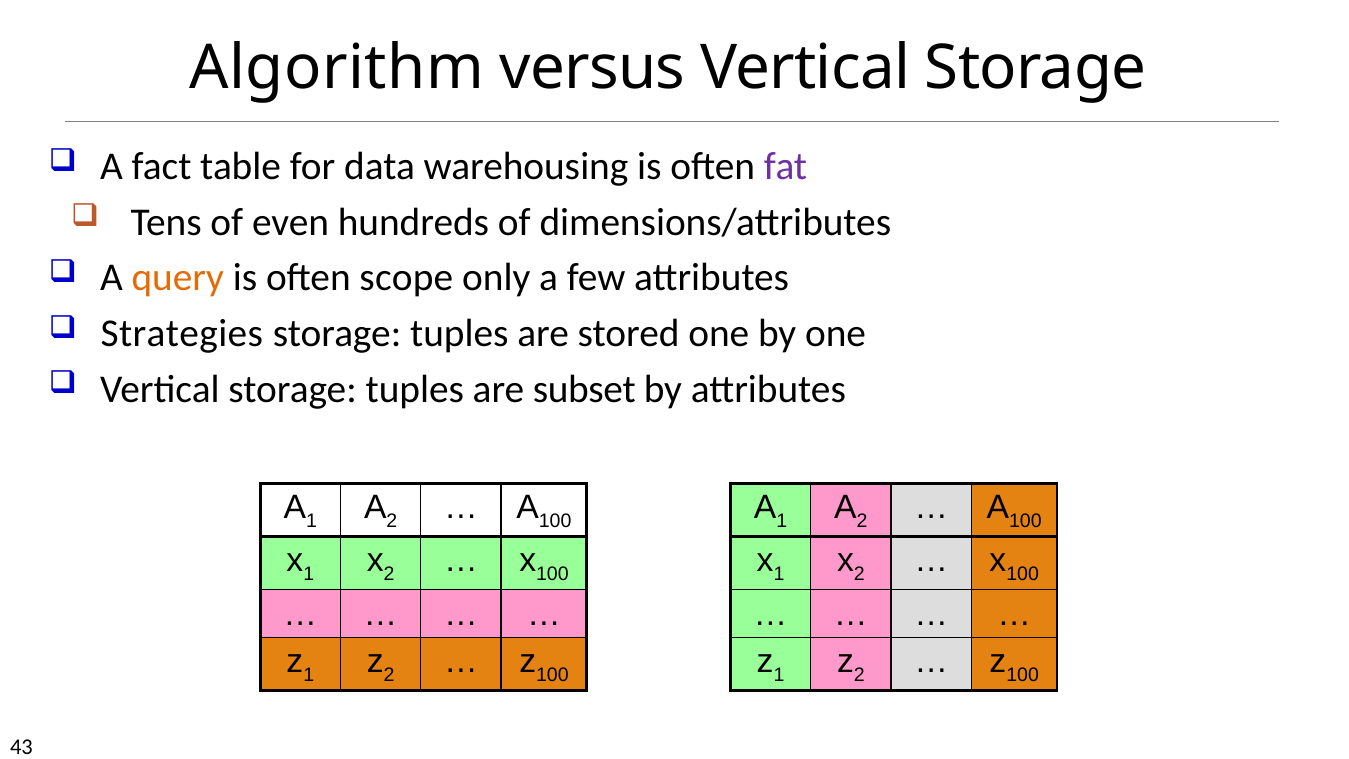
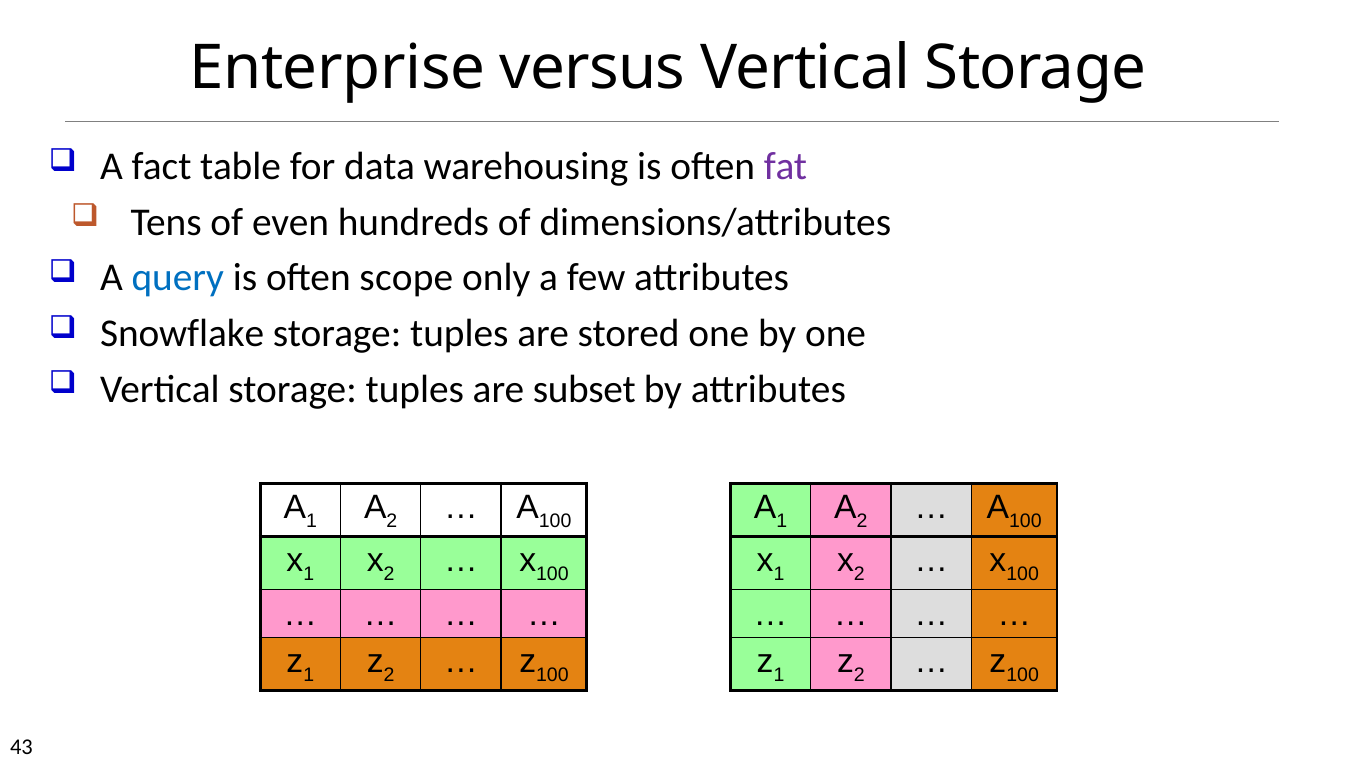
Algorithm: Algorithm -> Enterprise (337, 68)
query colour: orange -> blue (178, 278)
Strategies: Strategies -> Snowflake (182, 333)
